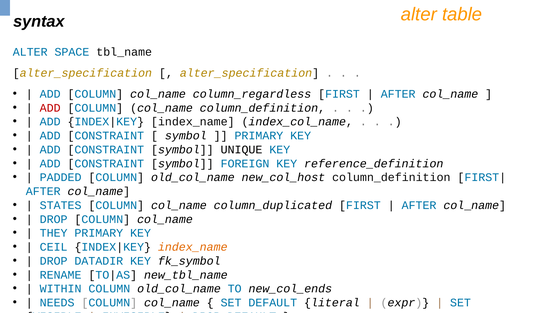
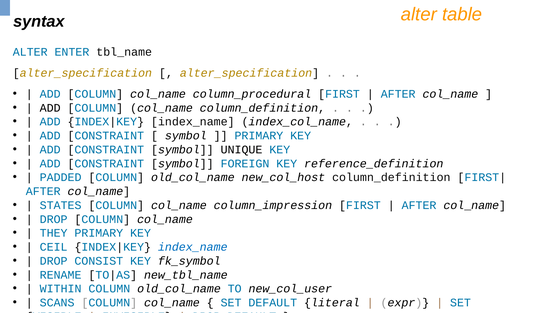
SPACE: SPACE -> ENTER (72, 52)
column_regardless: column_regardless -> column_procedural (252, 94)
ADD colour: red -> black (50, 108)
column_duplicated: column_duplicated -> column_impression (273, 205)
index_name colour: orange -> blue (193, 247)
DATADIR: DATADIR -> CONSIST (99, 261)
new_col_ends: new_col_ends -> new_col_user (290, 289)
NEEDS: NEEDS -> SCANS (57, 302)
